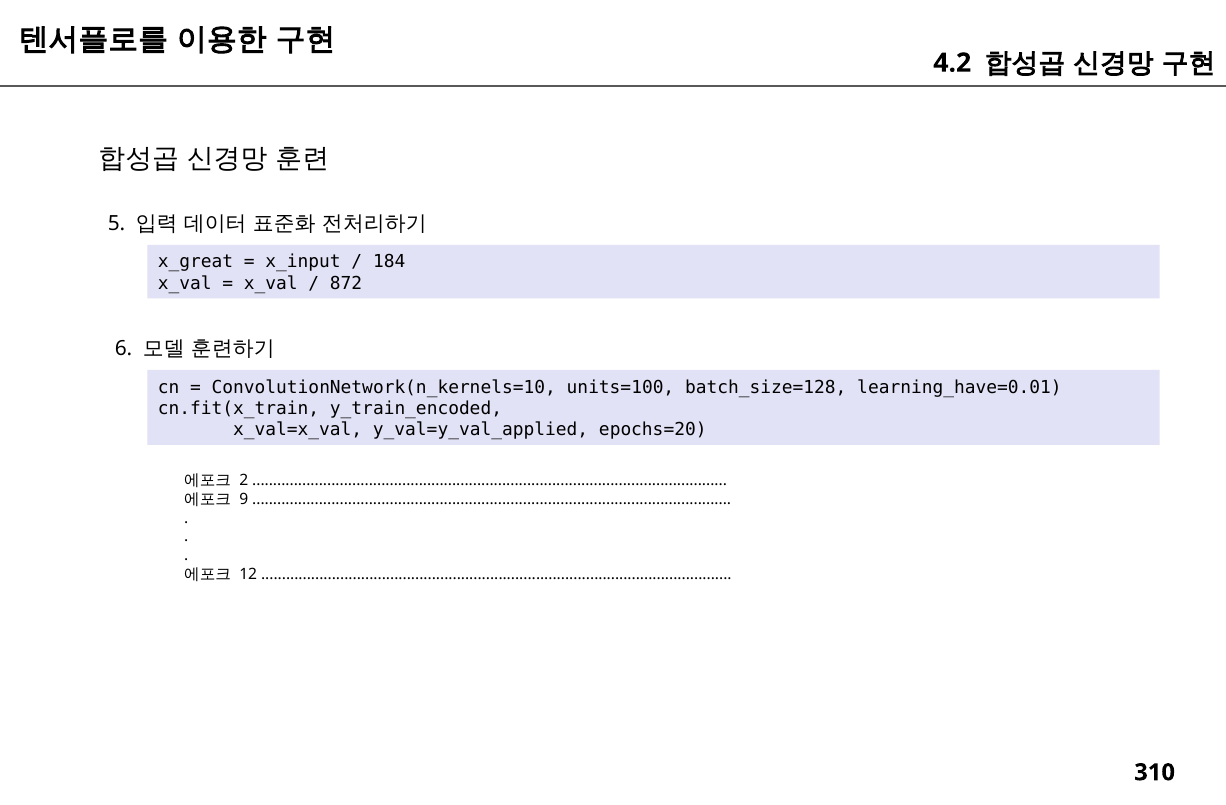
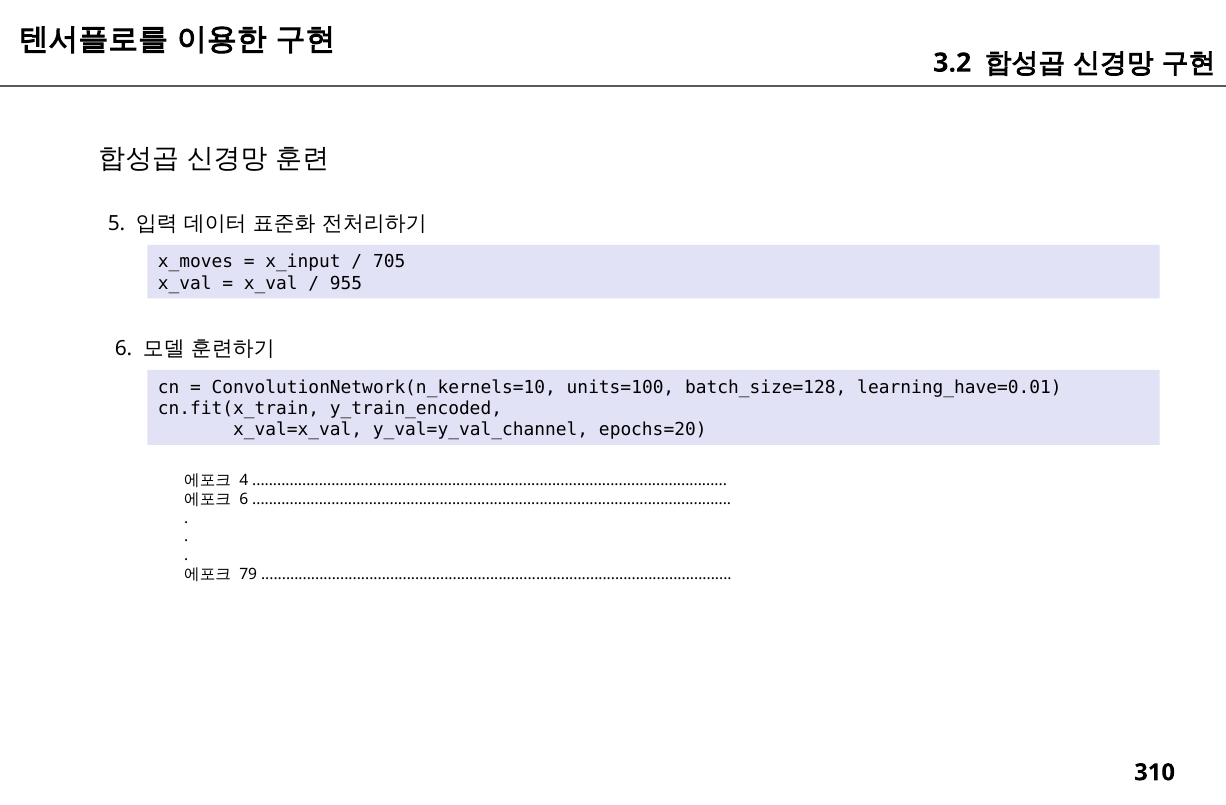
4.2: 4.2 -> 3.2 (952, 63)
x_great: x_great -> x_moves (195, 262)
184: 184 -> 705 (389, 262)
872: 872 -> 955 (346, 284)
y_val=y_val_applied: y_val=y_val_applied -> y_val=y_val_channel (481, 430)
2: 2 -> 4 (244, 481)
9: 9 -> 6 (244, 499)
12: 12 -> 79 (248, 574)
